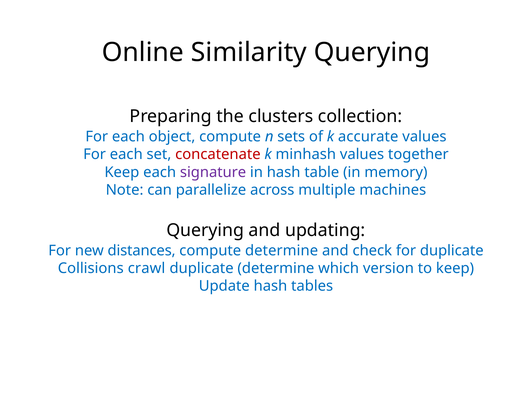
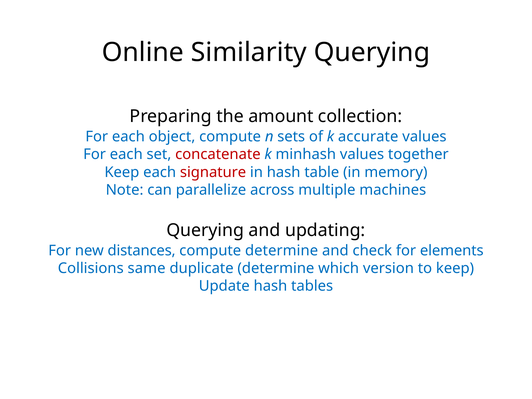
clusters: clusters -> amount (281, 116)
signature colour: purple -> red (213, 172)
for duplicate: duplicate -> elements (452, 250)
crawl: crawl -> same (147, 268)
